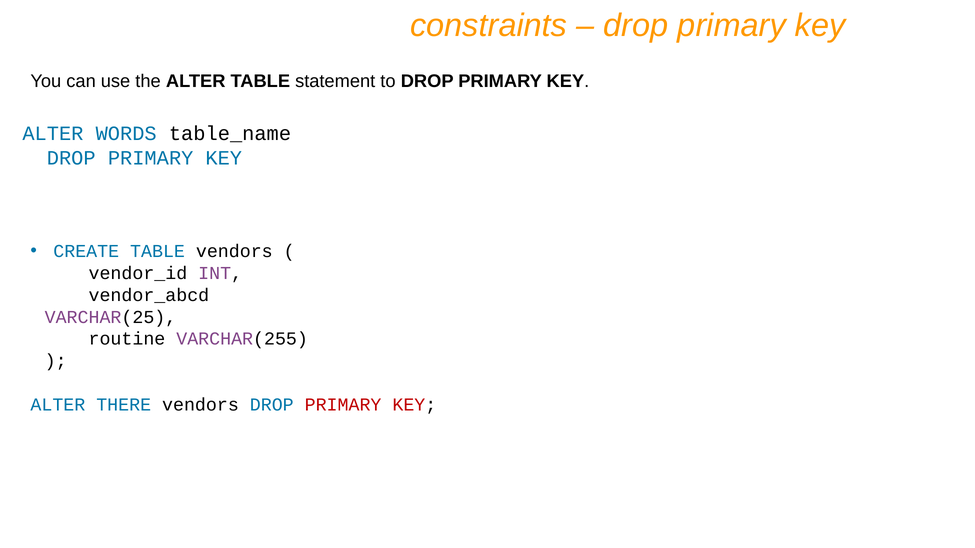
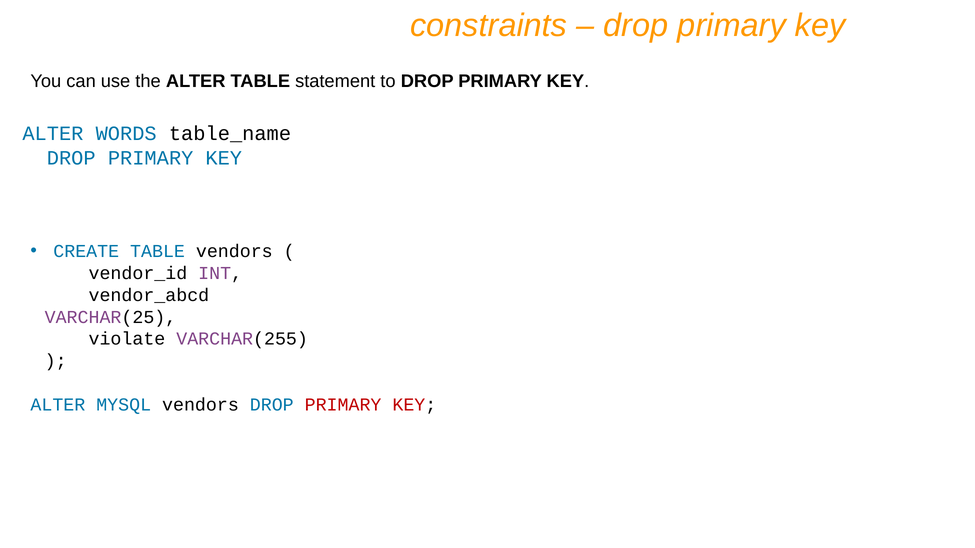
routine: routine -> violate (127, 339)
THERE: THERE -> MYSQL (124, 405)
